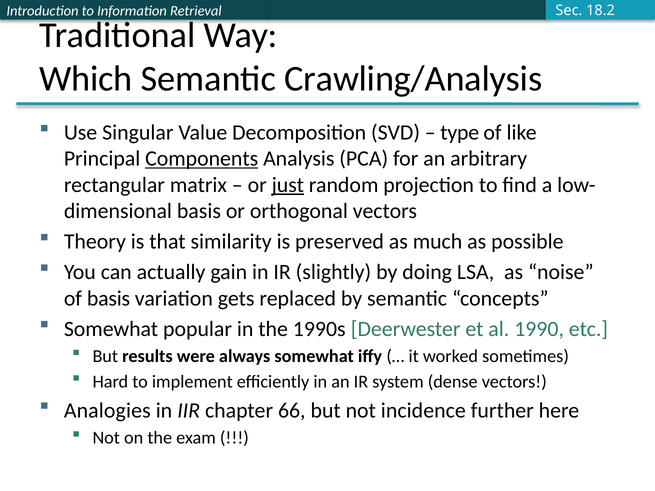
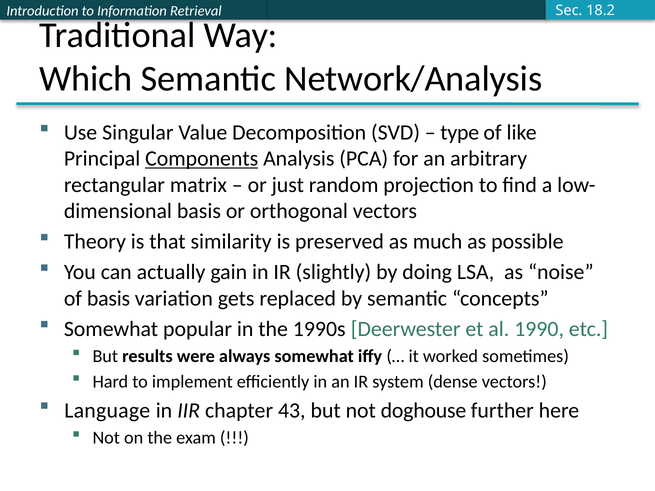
Crawling/Analysis: Crawling/Analysis -> Network/Analysis (413, 79)
just underline: present -> none (288, 185)
Analogies: Analogies -> Language (107, 411)
66: 66 -> 43 (292, 411)
incidence: incidence -> doghouse (423, 411)
